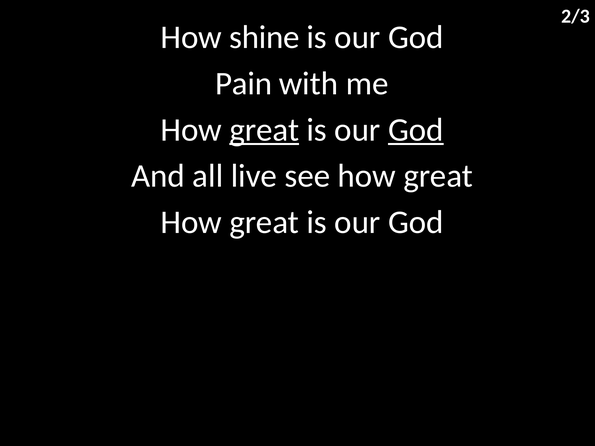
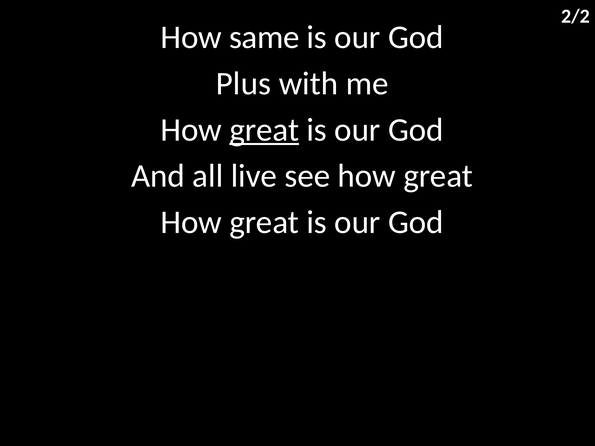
2/3: 2/3 -> 2/2 (575, 16)
shine: shine -> same (264, 37)
Pain: Pain -> Plus (243, 84)
God underline: present -> none (416, 130)
